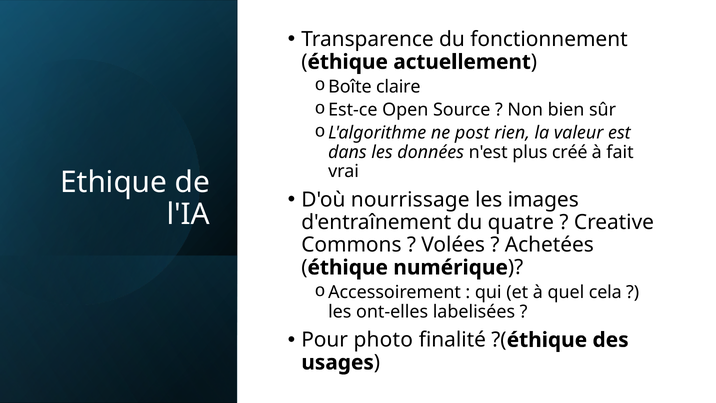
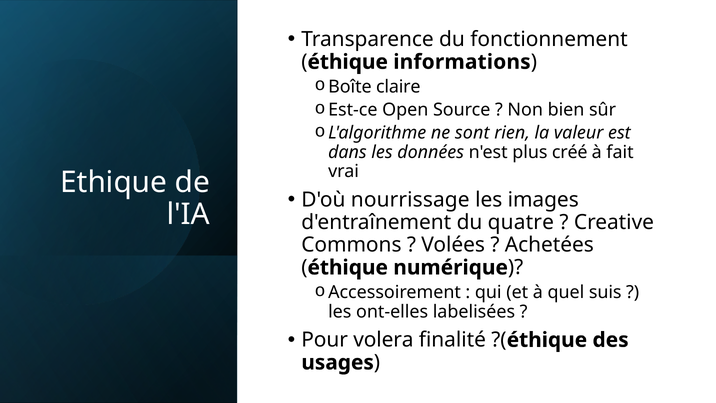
actuellement: actuellement -> informations (462, 62)
post: post -> sont (472, 133)
cela: cela -> suis (605, 292)
photo: photo -> volera (383, 340)
